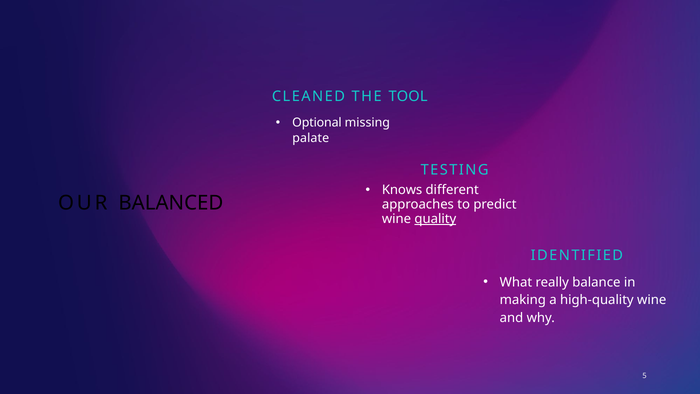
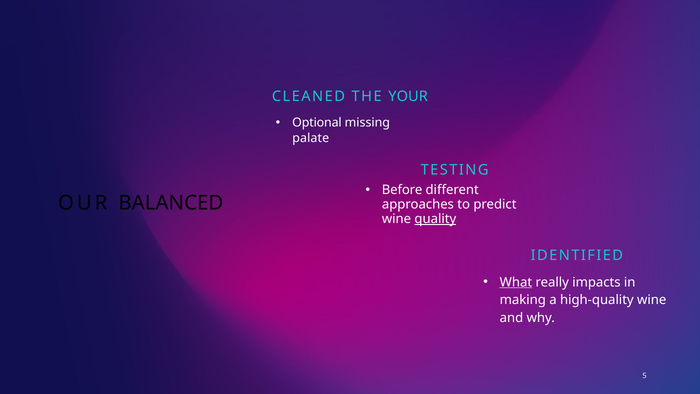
TOOL: TOOL -> YOUR (408, 96)
Knows: Knows -> Before (402, 190)
What underline: none -> present (516, 282)
balance: balance -> impacts (596, 282)
